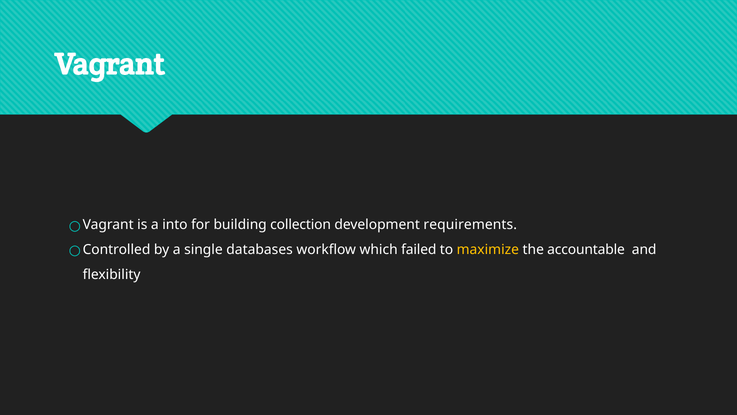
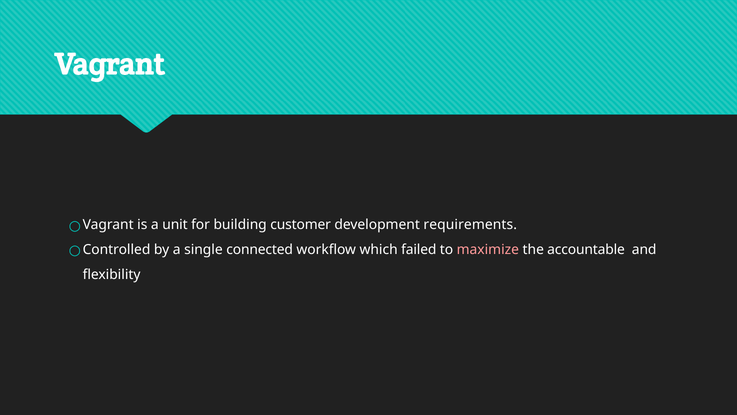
into: into -> unit (175, 224)
collection: collection -> customer (301, 224)
databases: databases -> connected (260, 249)
maximize colour: yellow -> pink (488, 249)
